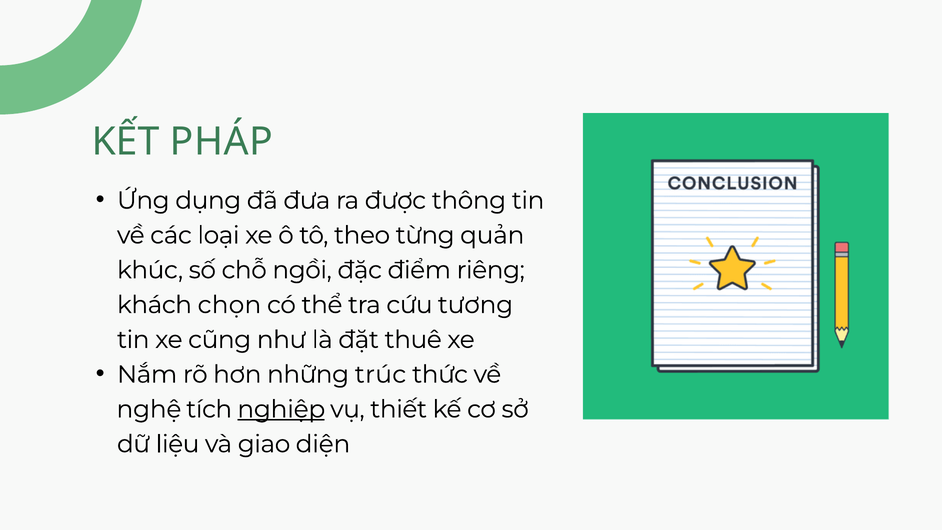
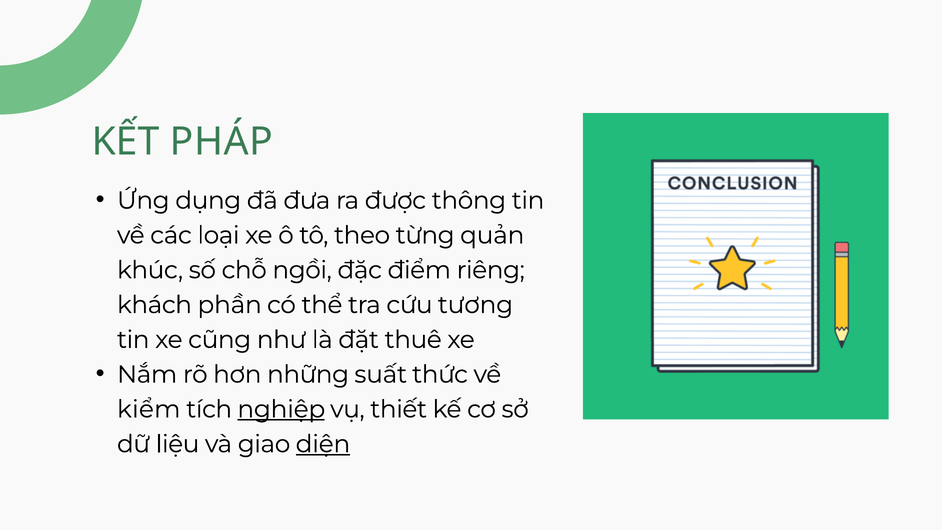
chọn: chọn -> phần (230, 305)
trúc: trúc -> suất (381, 374)
nghệ: nghệ -> kiểm (149, 409)
diện underline: none -> present (323, 444)
